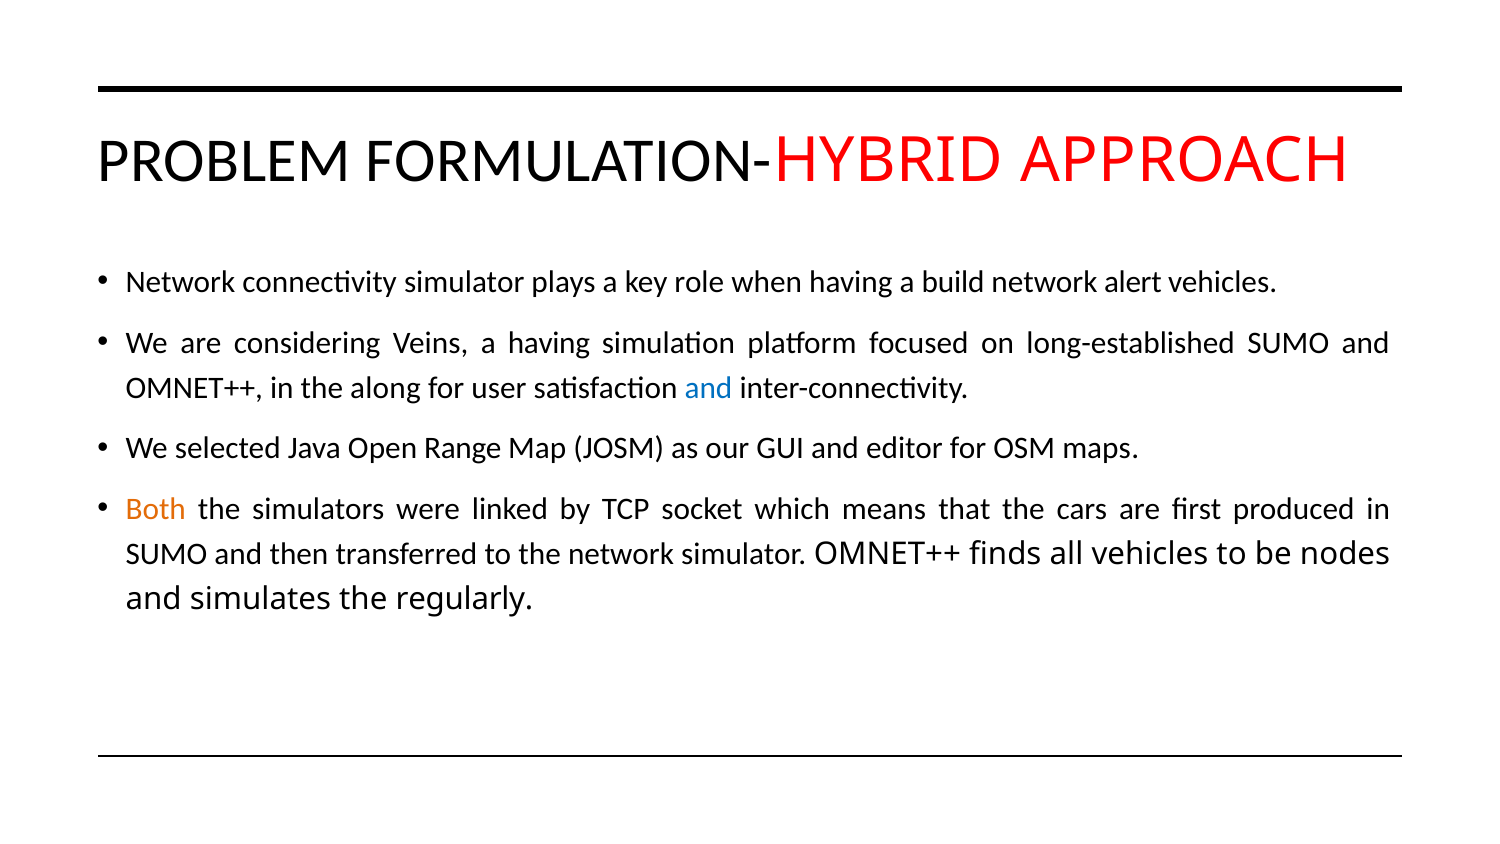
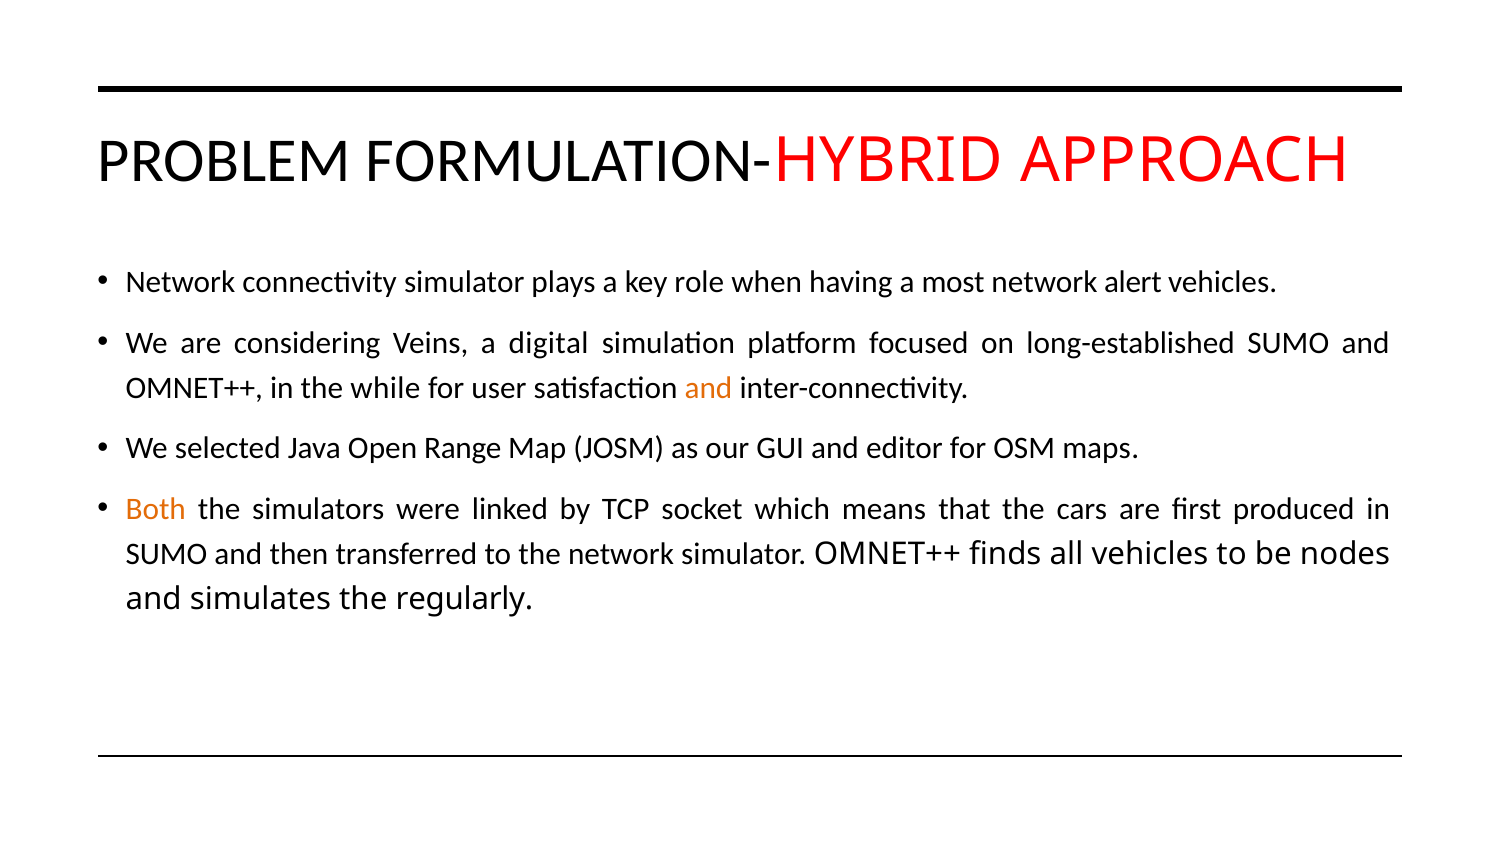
build: build -> most (953, 282)
a having: having -> digital (549, 343)
along: along -> while (385, 388)
and colour: blue -> orange (708, 388)
